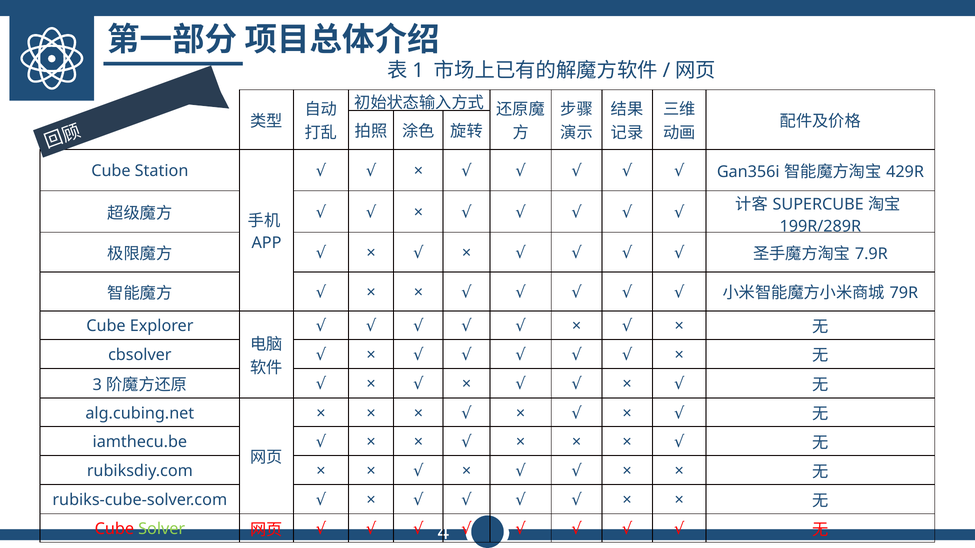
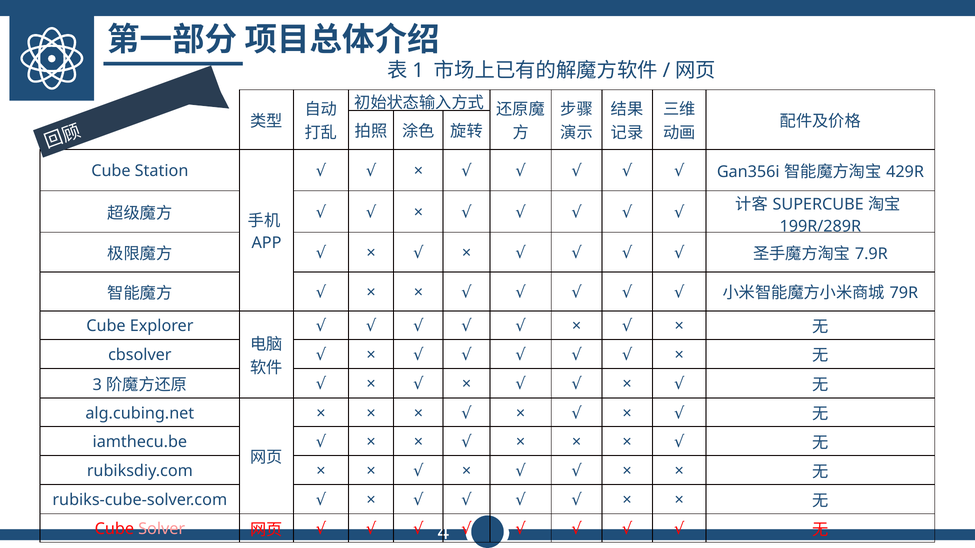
Solver colour: light green -> pink (162, 529)
